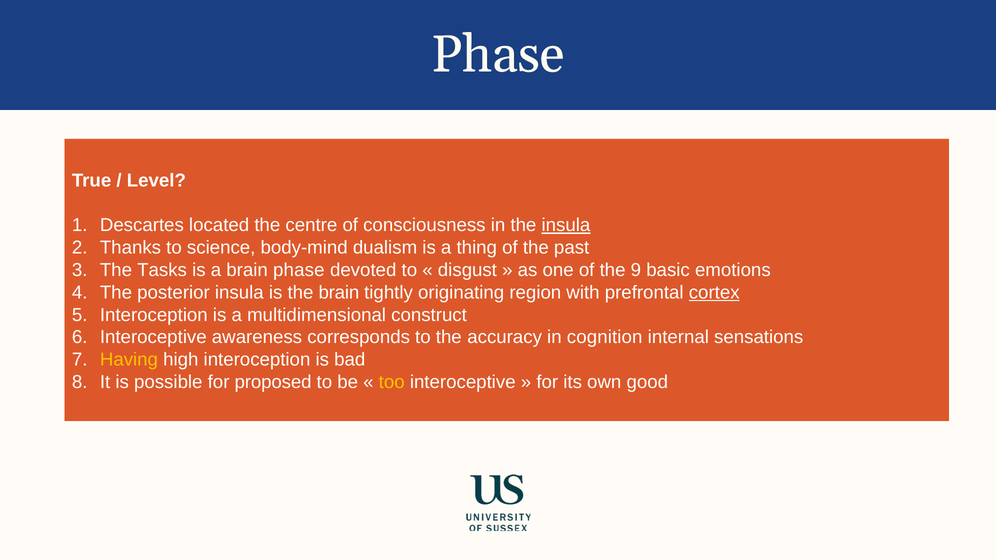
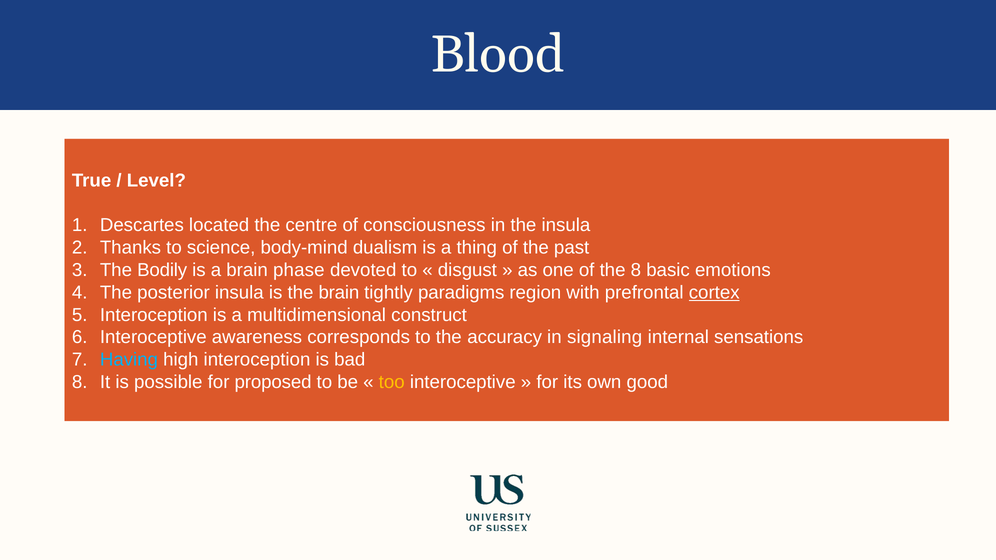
Phase: Phase -> Blood (498, 54)
insula underline: present -> none (566, 225)
Tasks: Tasks -> Bodily (162, 270)
the 9: 9 -> 8 (636, 270)
originating: originating -> paradigms (461, 293)
cognition: cognition -> signaling (605, 337)
Having colour: yellow -> light blue (129, 360)
